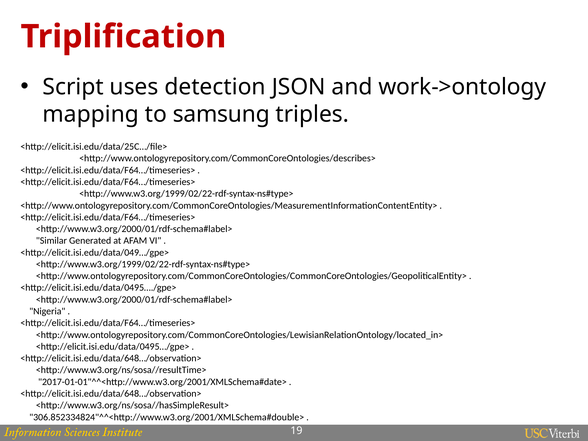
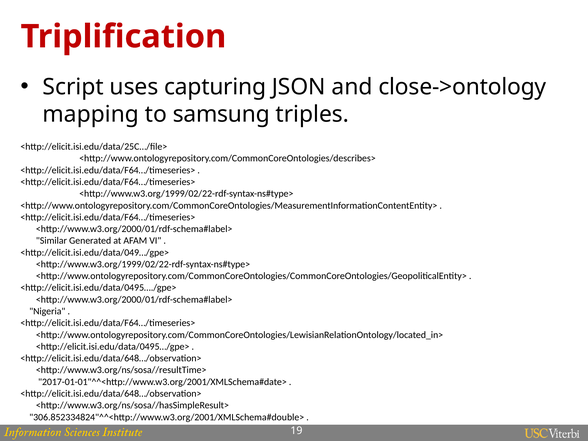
detection: detection -> capturing (215, 87)
work->ontology: work->ontology -> close->ontology (462, 87)
